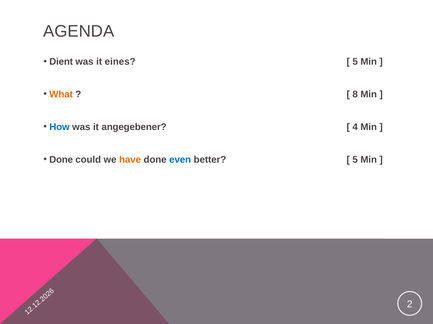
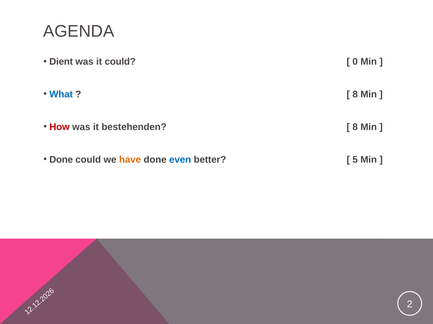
it eines: eines -> could (120, 62)
5: 5 -> 0 (355, 62)
What colour: orange -> blue (61, 95)
How colour: blue -> red (60, 127)
angegebener: angegebener -> bestehenden (134, 127)
4: 4 -> 8 (355, 127)
